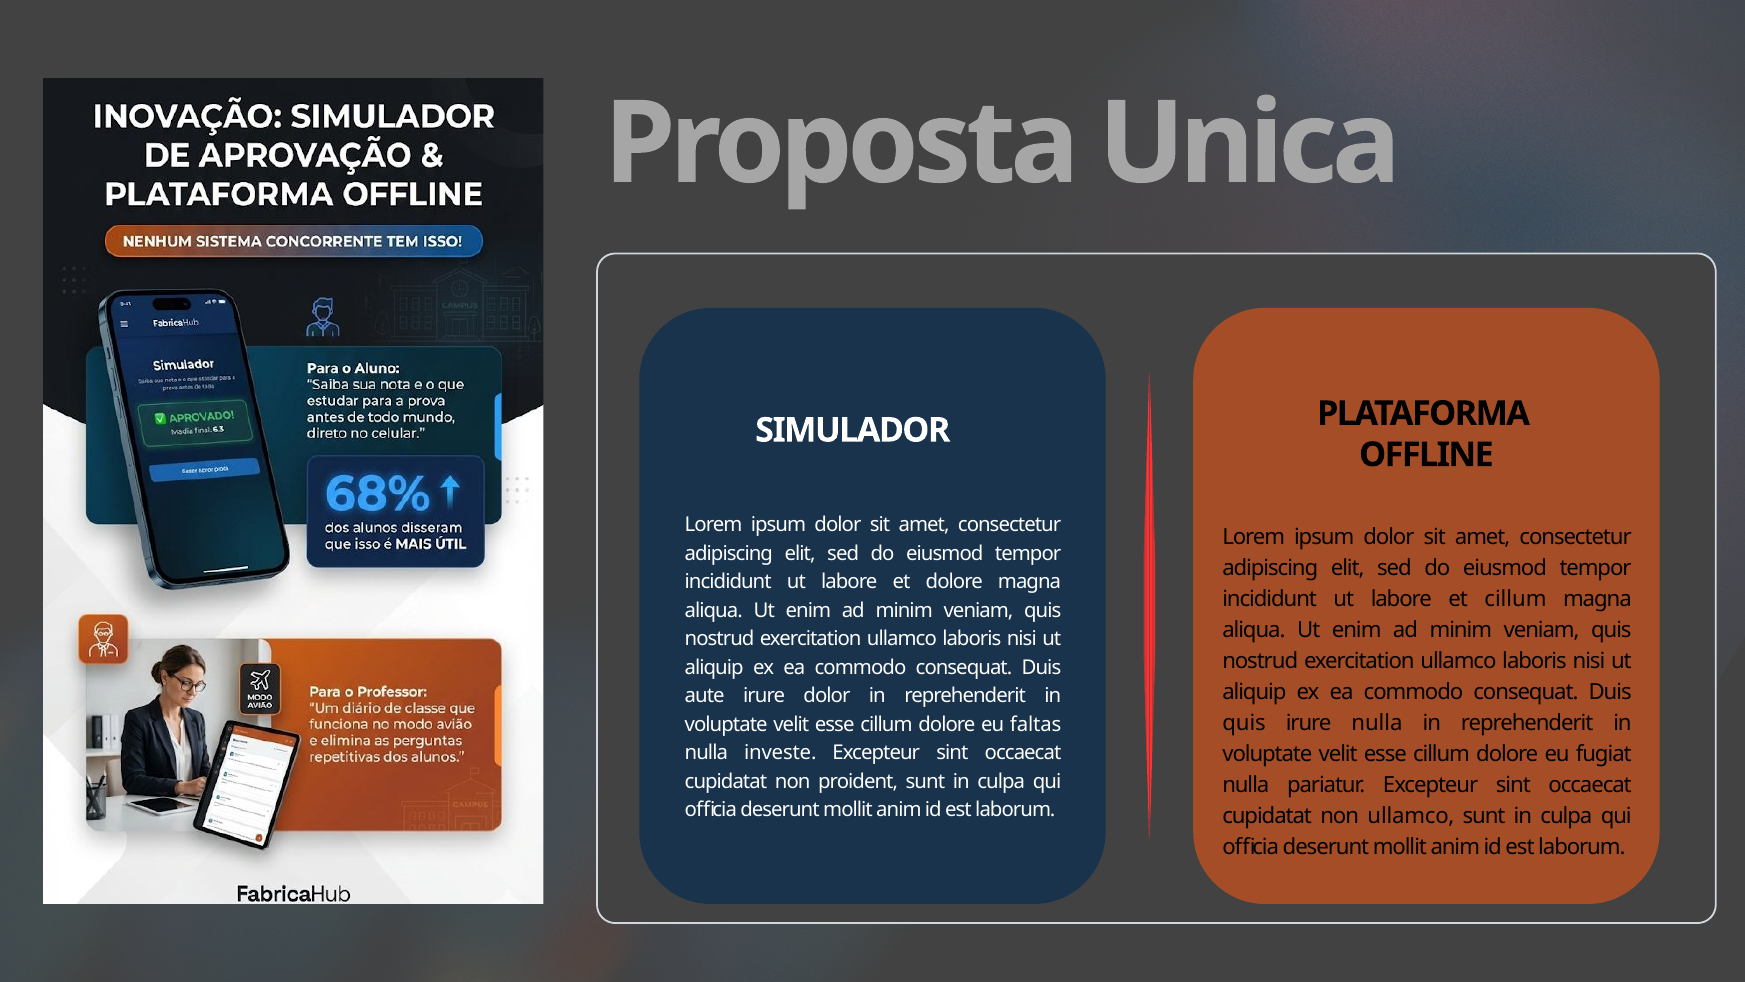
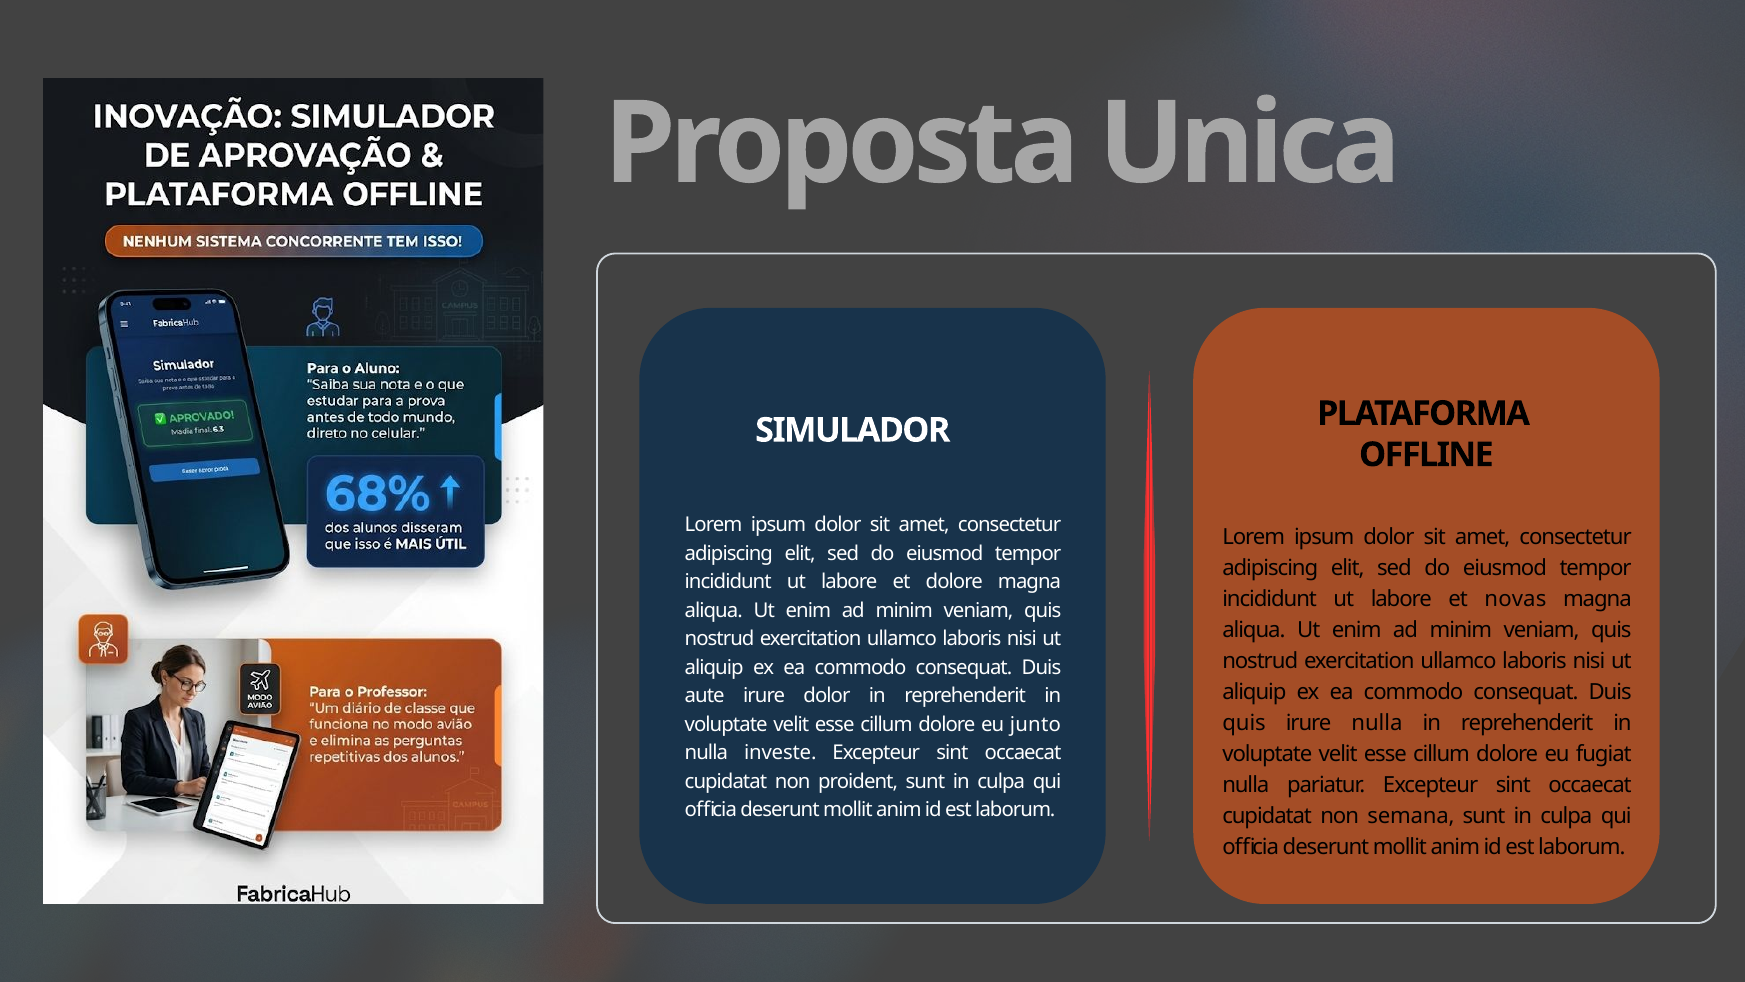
et cillum: cillum -> novas (1515, 599)
faltas: faltas -> junto (1035, 724)
non ullamco: ullamco -> semana (1411, 816)
